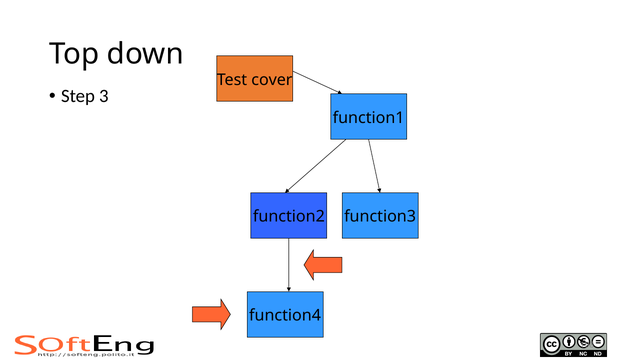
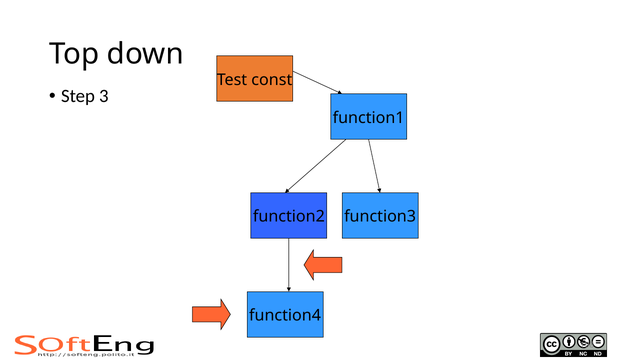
cover: cover -> const (272, 80)
